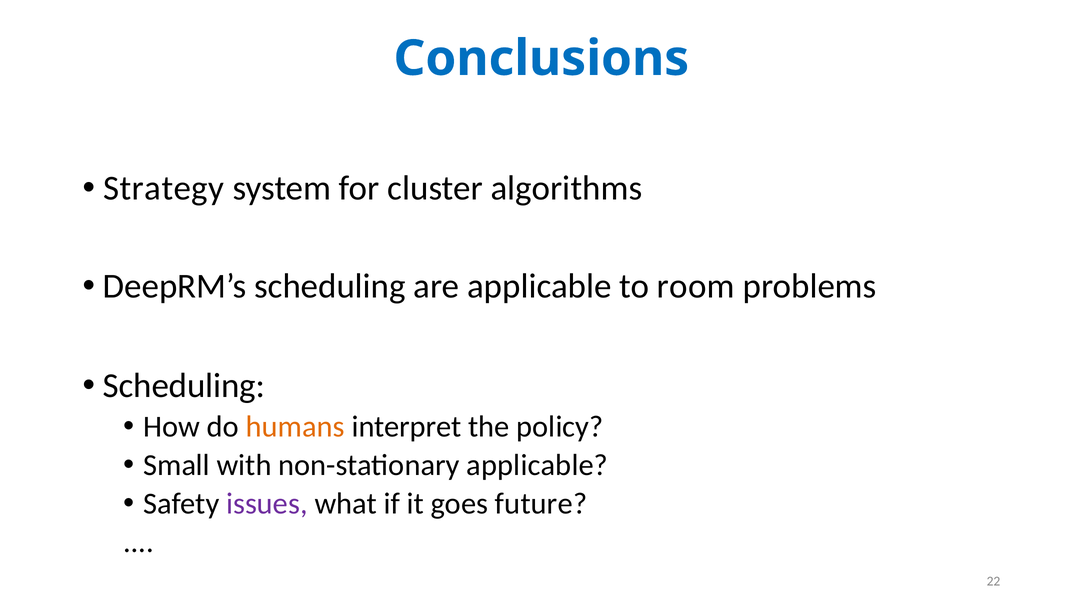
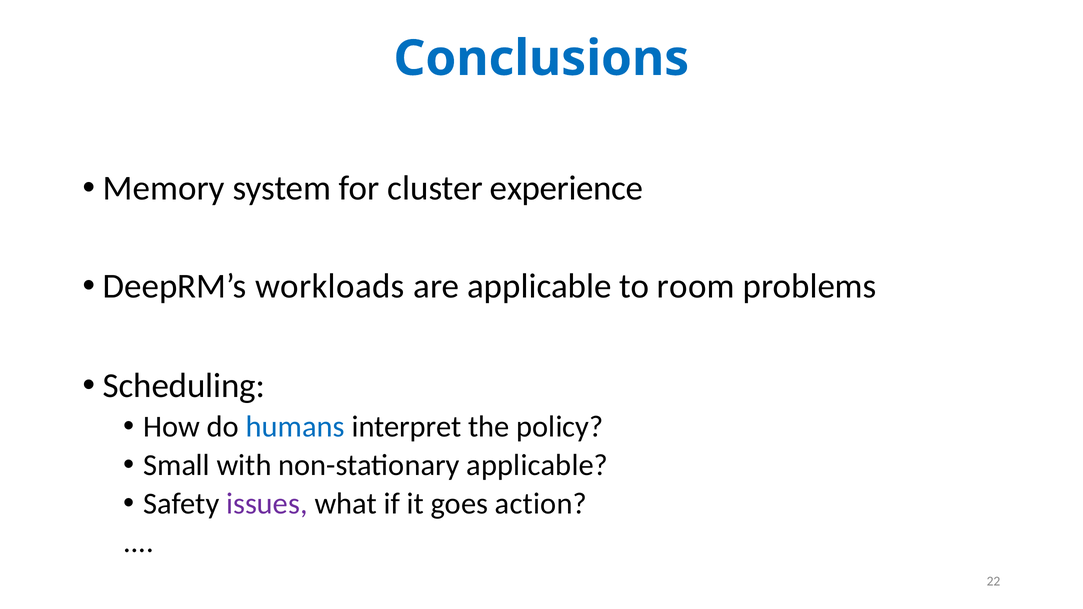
Strategy: Strategy -> Memory (164, 188)
algorithms: algorithms -> experience (567, 188)
DeepRM’s scheduling: scheduling -> workloads (330, 287)
humans colour: orange -> blue (295, 427)
future: future -> action (541, 504)
